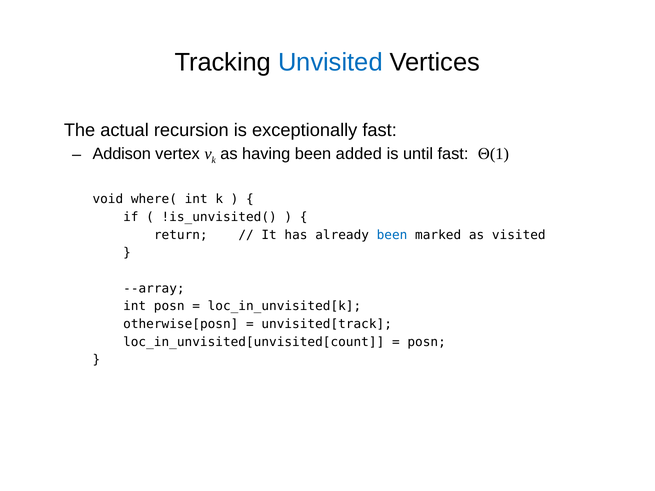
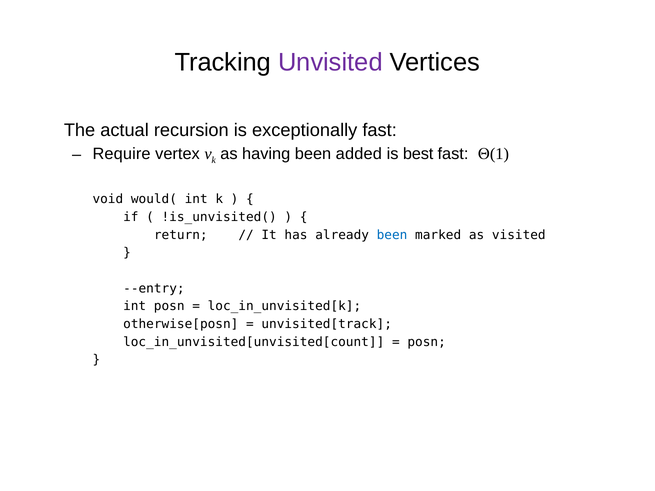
Unvisited colour: blue -> purple (330, 62)
Addison: Addison -> Require (122, 154)
until: until -> best (418, 154)
where(: where( -> would( (154, 199)
--array: --array -> --entry (154, 289)
